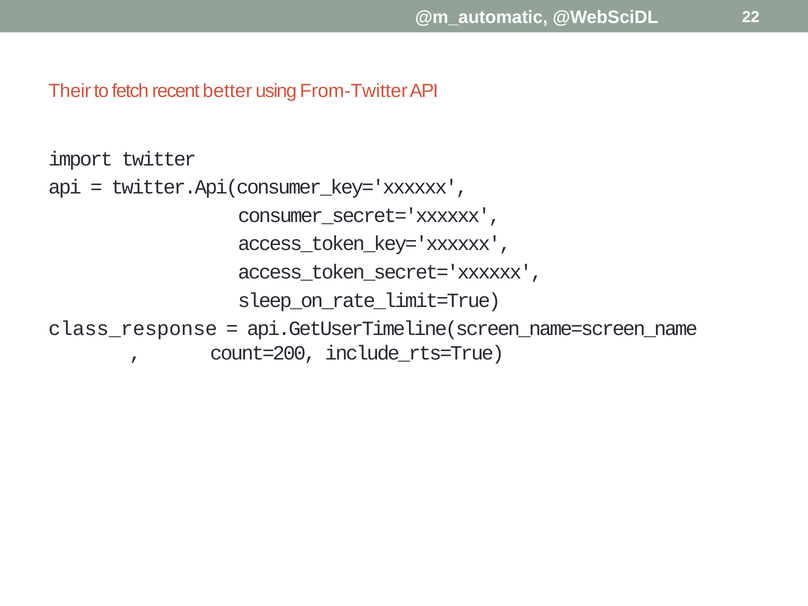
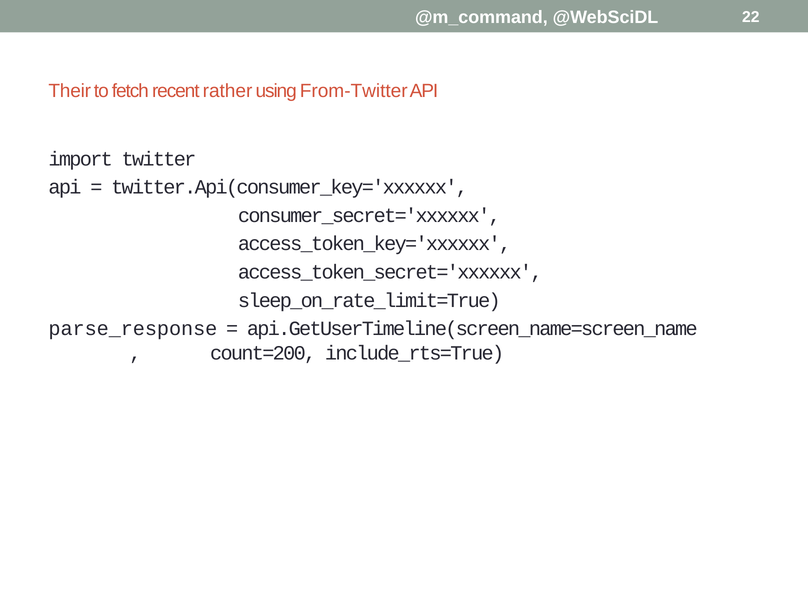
@m_automatic: @m_automatic -> @m_command (481, 17)
better: better -> rather (228, 91)
class_response: class_response -> parse_response (133, 329)
